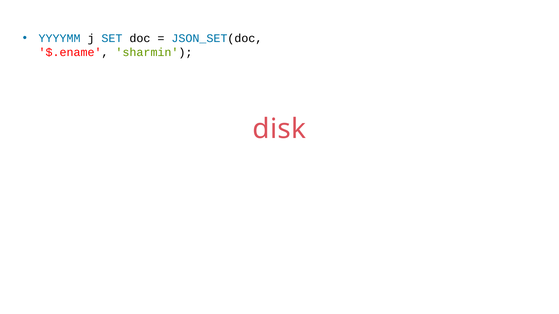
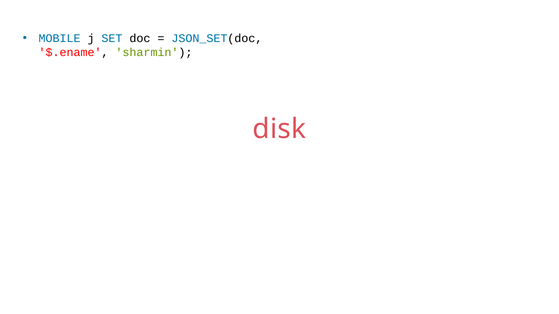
YYYYMM: YYYYMM -> MOBILE (60, 38)
